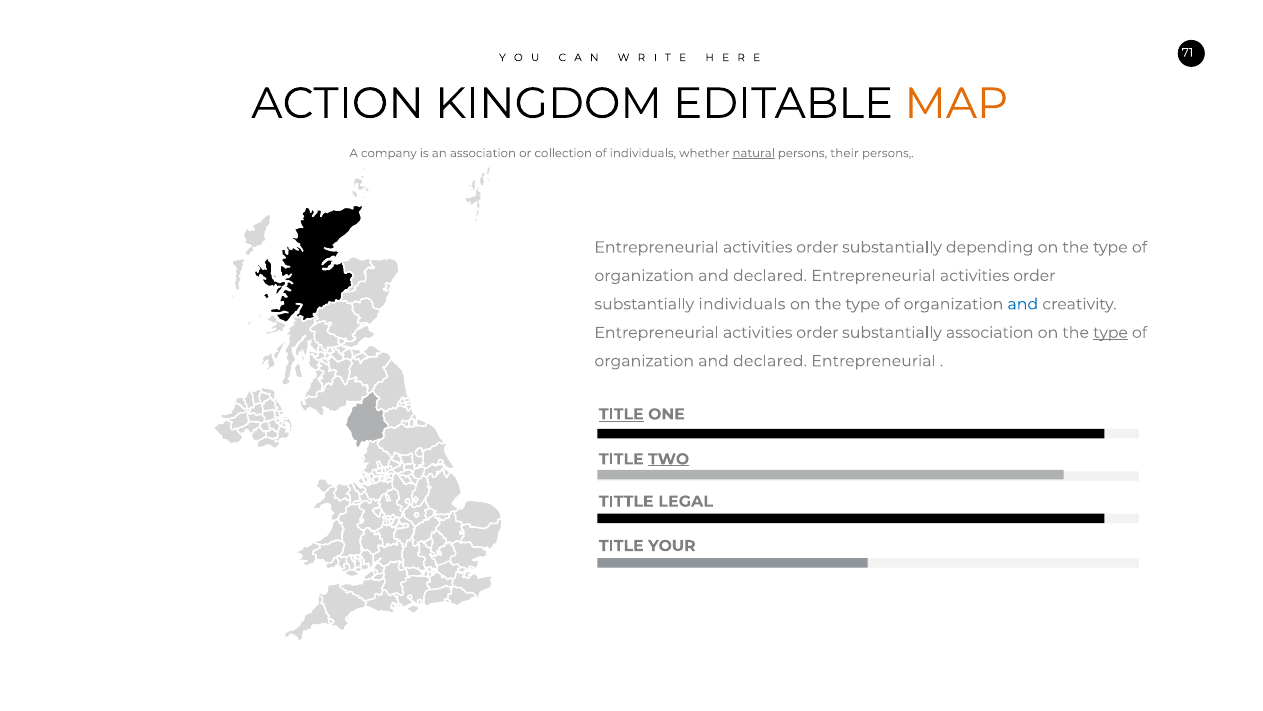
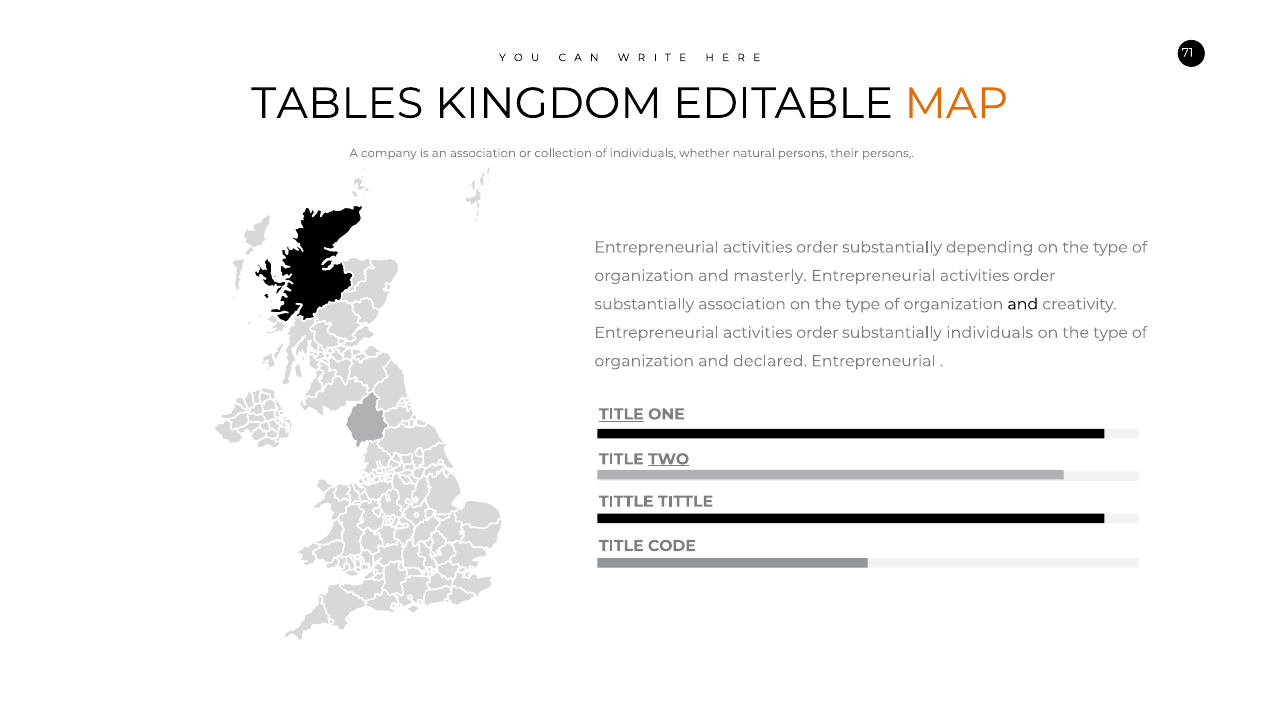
ACTION: ACTION -> TABLES (337, 103)
natural underline: present -> none (754, 153)
declared: declared -> masterly (770, 276)
substantially individuals: individuals -> association (742, 304)
and colour: blue -> black (1023, 304)
substantially association: association -> individuals (990, 332)
type underline: present -> none (1111, 332)
TITTLE LEGAL: LEGAL -> TITTLE (686, 501)
YOUR: YOUR -> CODE (672, 546)
